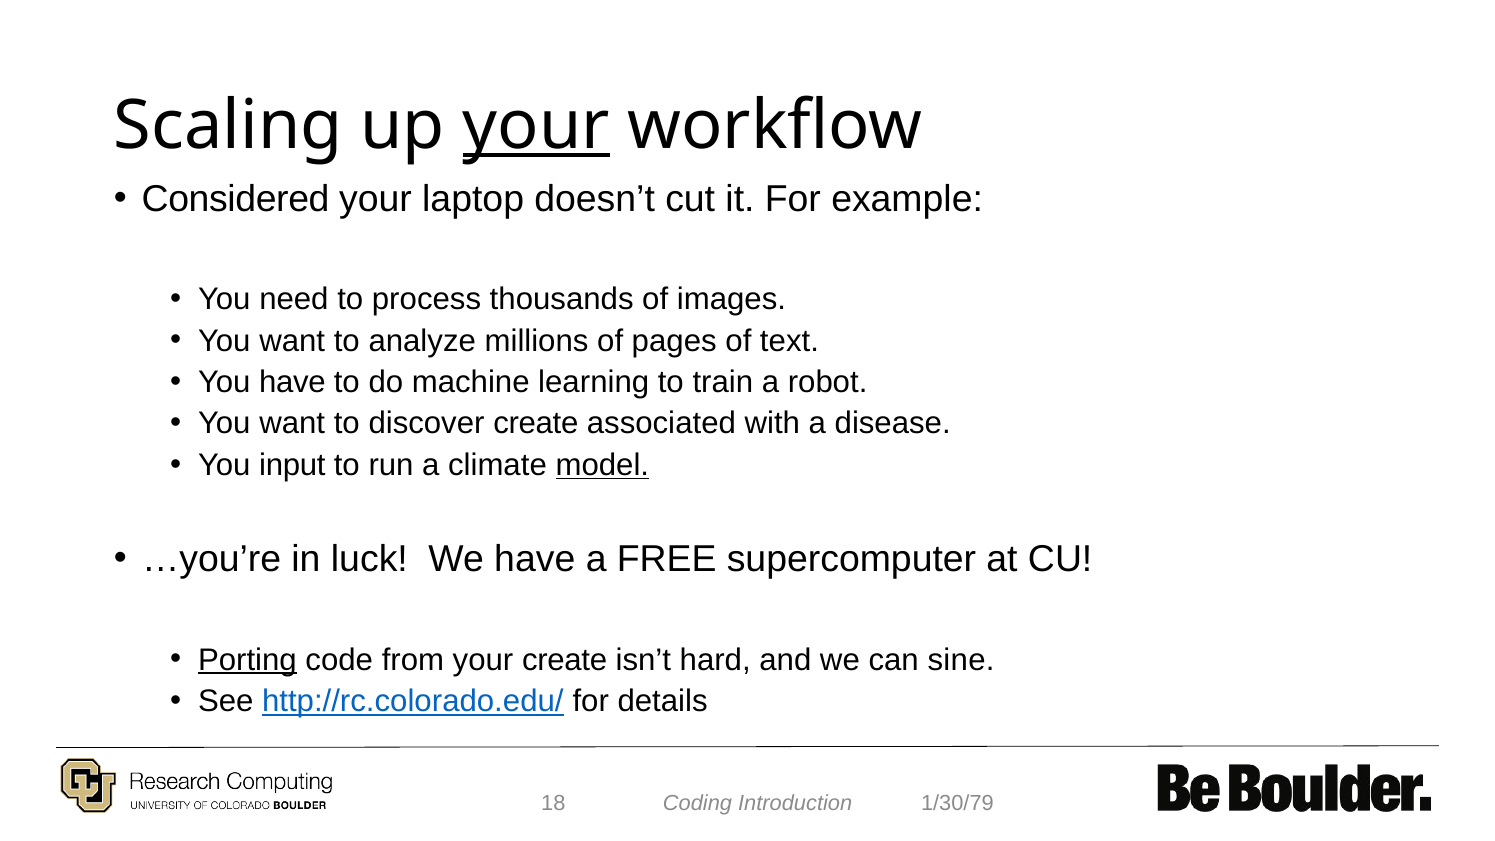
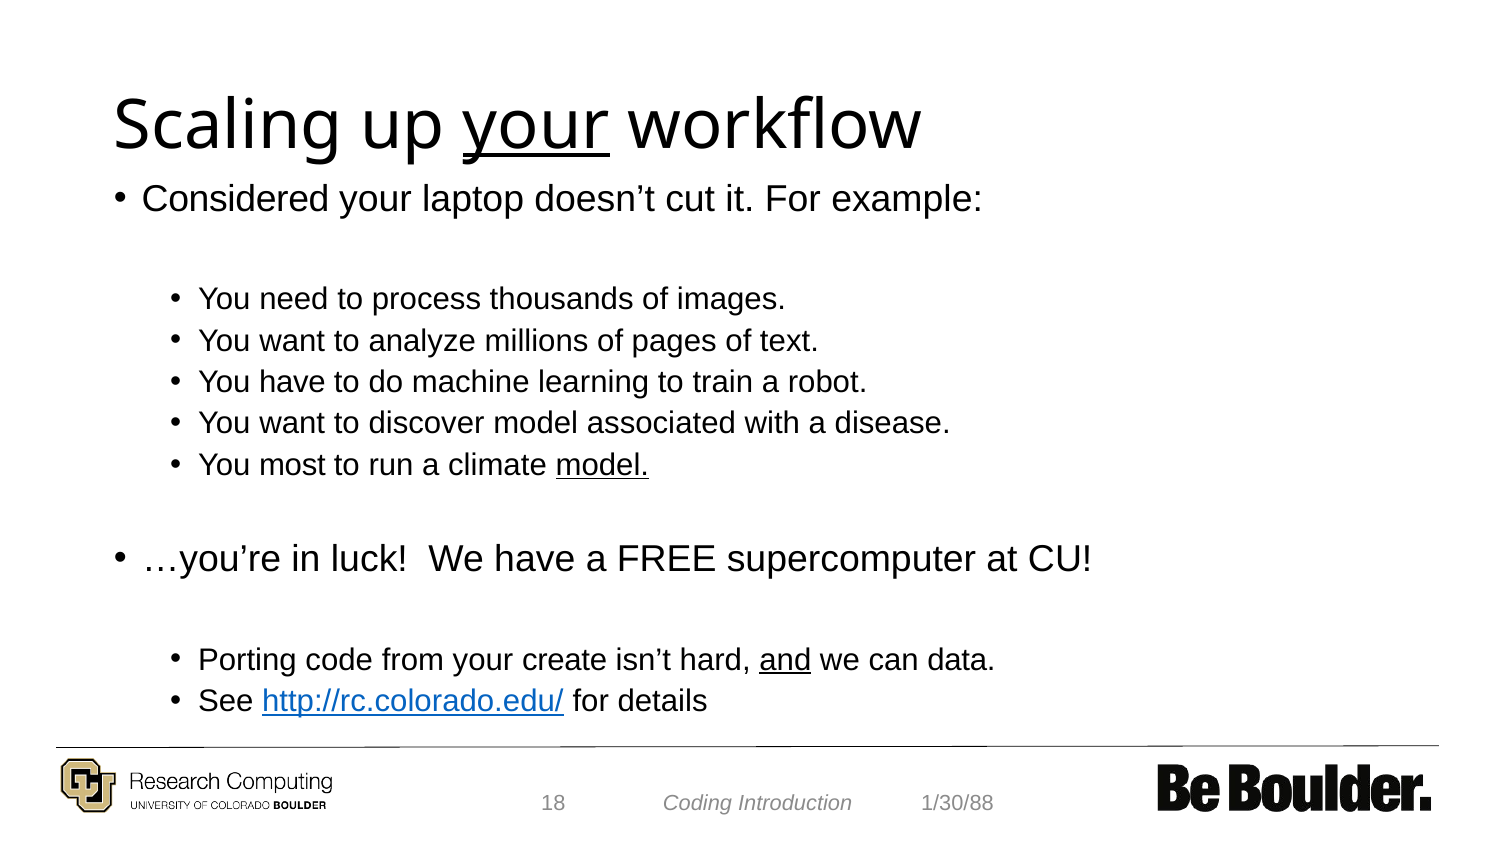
discover create: create -> model (536, 424)
input: input -> most (292, 465)
Porting underline: present -> none (247, 660)
and underline: none -> present (785, 660)
sine: sine -> data (961, 660)
1/30/79: 1/30/79 -> 1/30/88 (957, 803)
